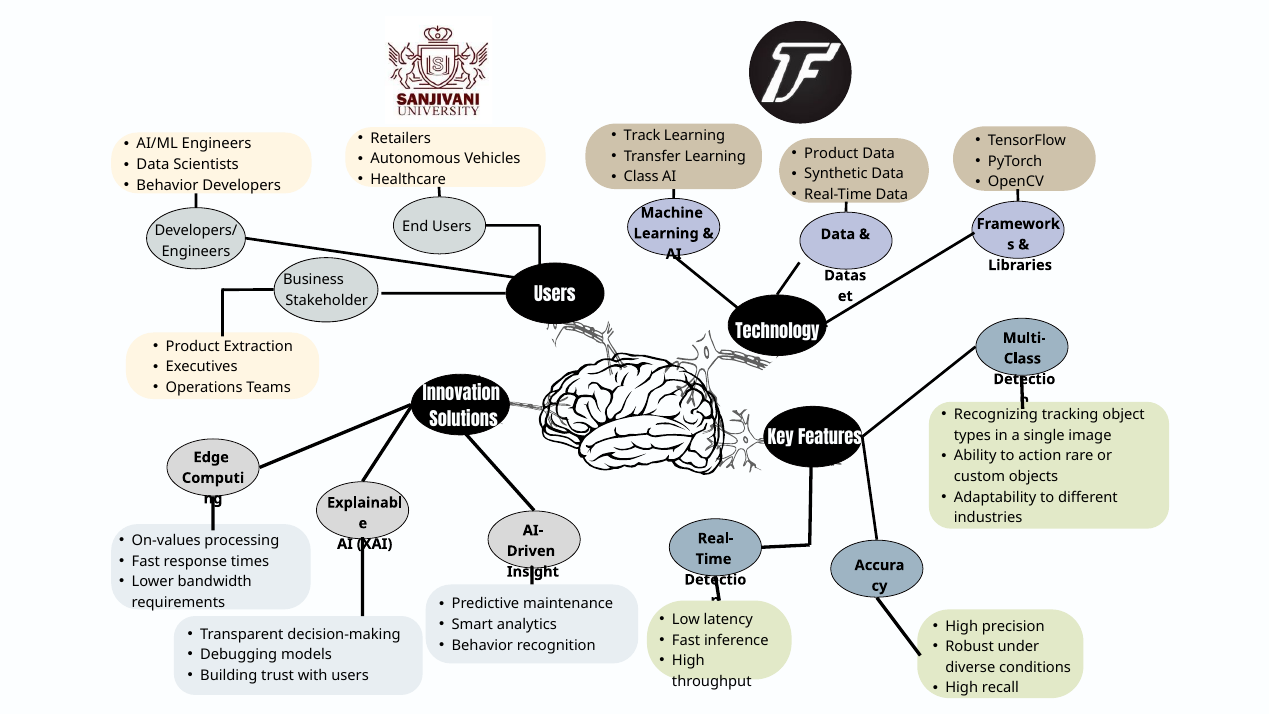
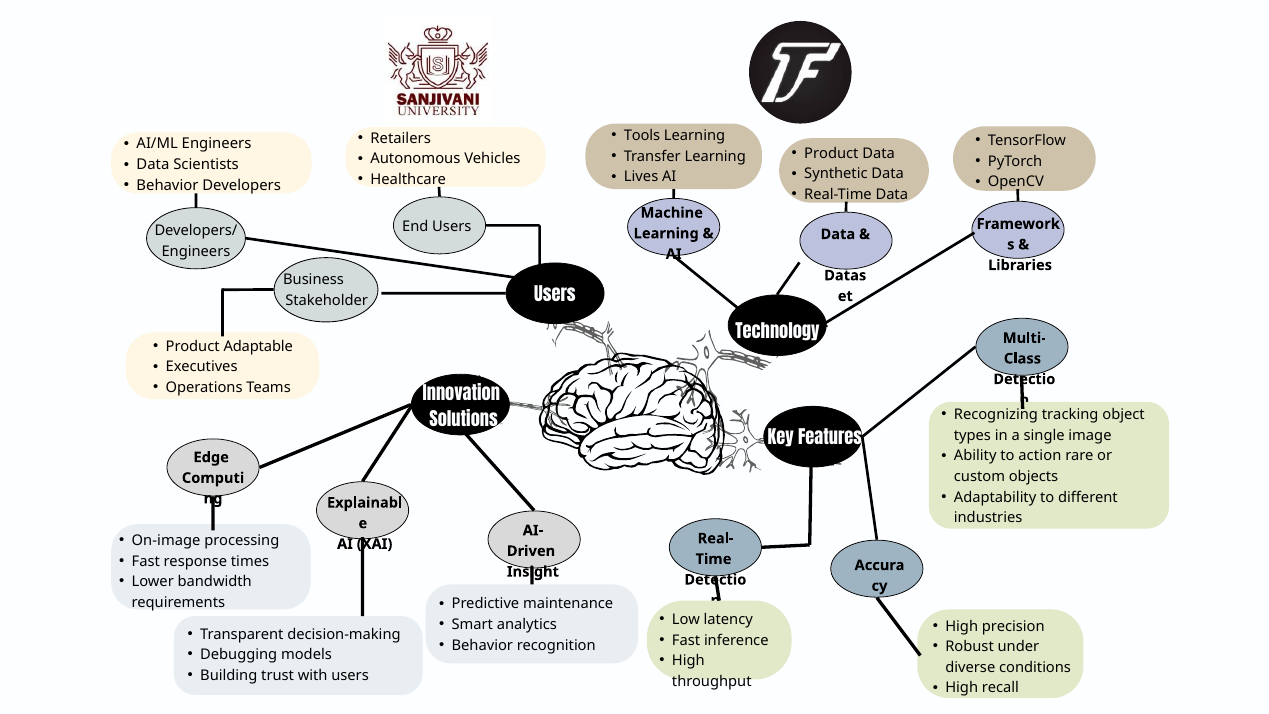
Track: Track -> Tools (642, 136)
Class: Class -> Lives (641, 177)
Extraction: Extraction -> Adaptable (258, 346)
On-values: On-values -> On-image (166, 541)
